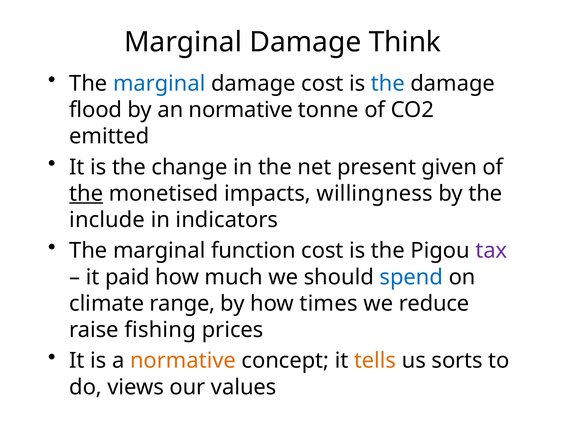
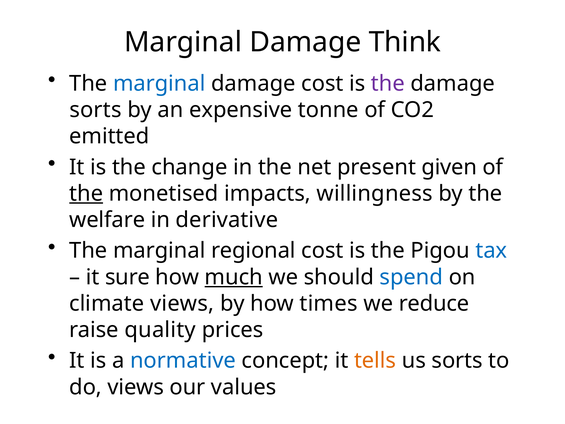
the colour: blue -> purple (388, 83)
flood: flood -> sorts (95, 110)
an normative: normative -> expensive (241, 110)
include: include -> welfare (107, 220)
indicators: indicators -> derivative (227, 220)
function: function -> regional (253, 251)
tax colour: purple -> blue (491, 251)
paid: paid -> sure (127, 277)
much underline: none -> present (234, 277)
climate range: range -> views (182, 303)
fishing: fishing -> quality (160, 330)
normative colour: orange -> blue (183, 360)
